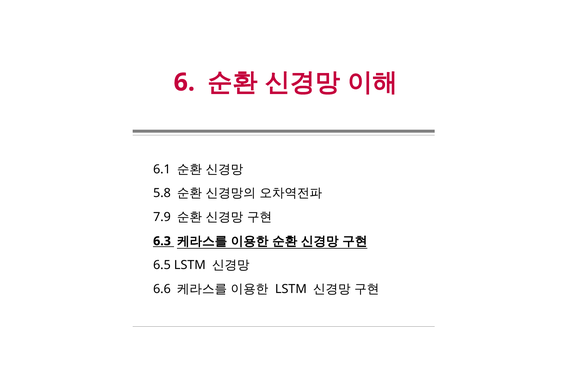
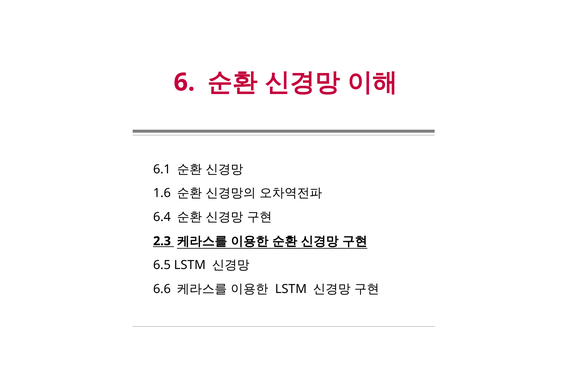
5.8: 5.8 -> 1.6 (162, 193)
7.9: 7.9 -> 6.4 (162, 217)
6.3: 6.3 -> 2.3 (162, 241)
